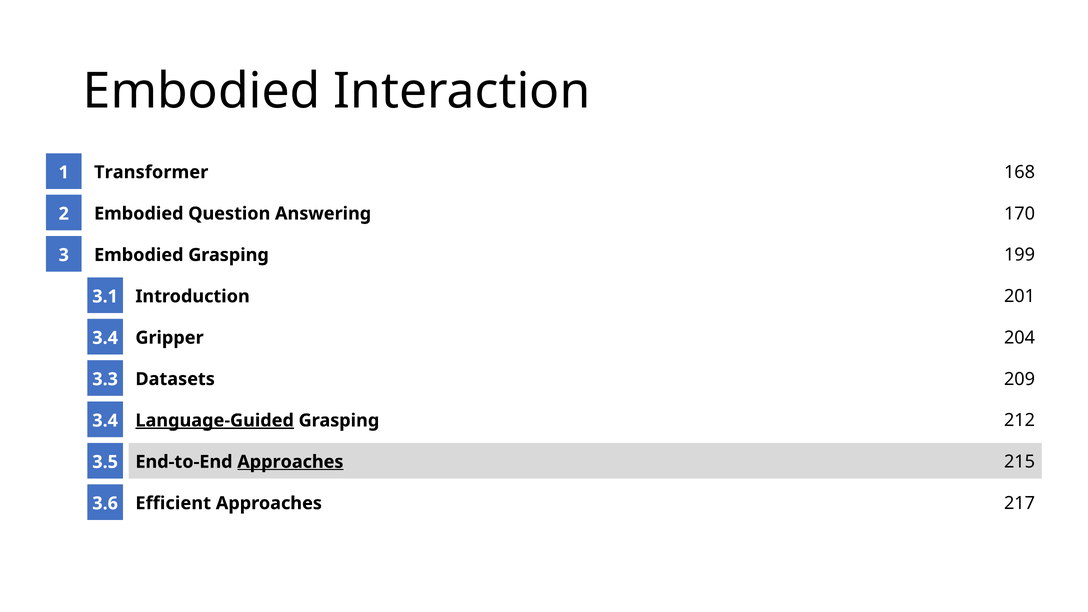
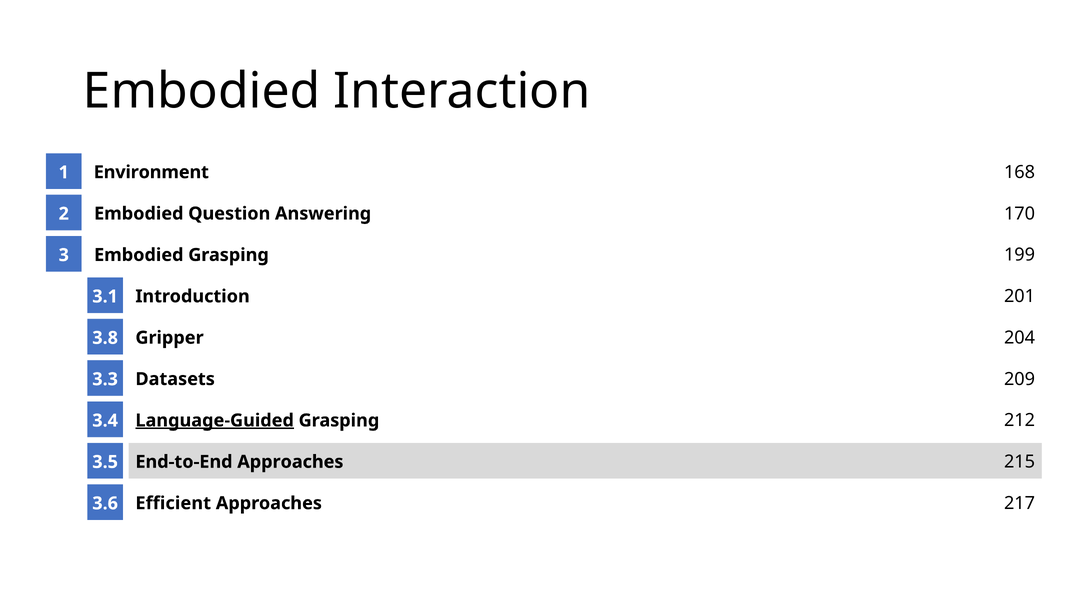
Transformer: Transformer -> Environment (151, 172)
3.4: 3.4 -> 3.8 (105, 338)
Approaches underline: present -> none (290, 462)
